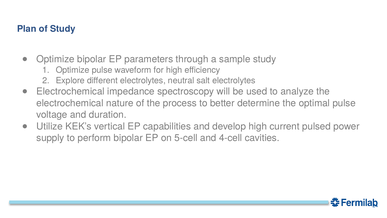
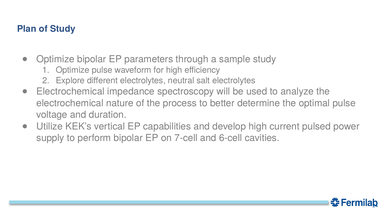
5-cell: 5-cell -> 7-cell (186, 138)
4-cell: 4-cell -> 6-cell (231, 138)
